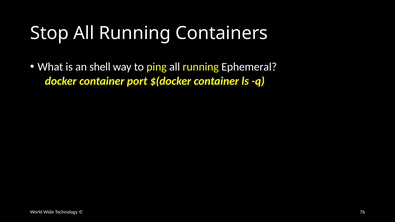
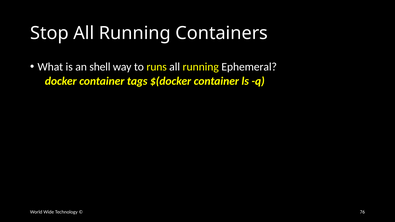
ping: ping -> runs (157, 67)
port: port -> tags (137, 81)
